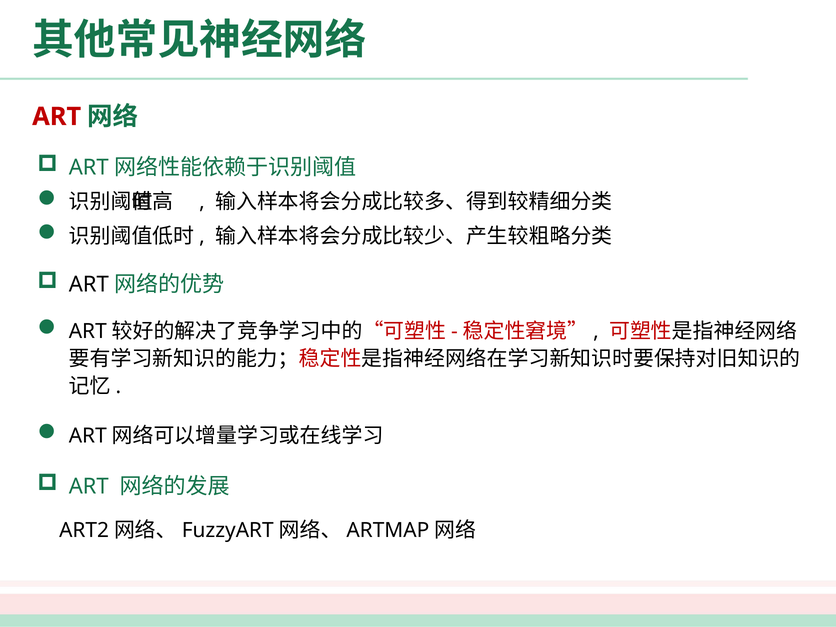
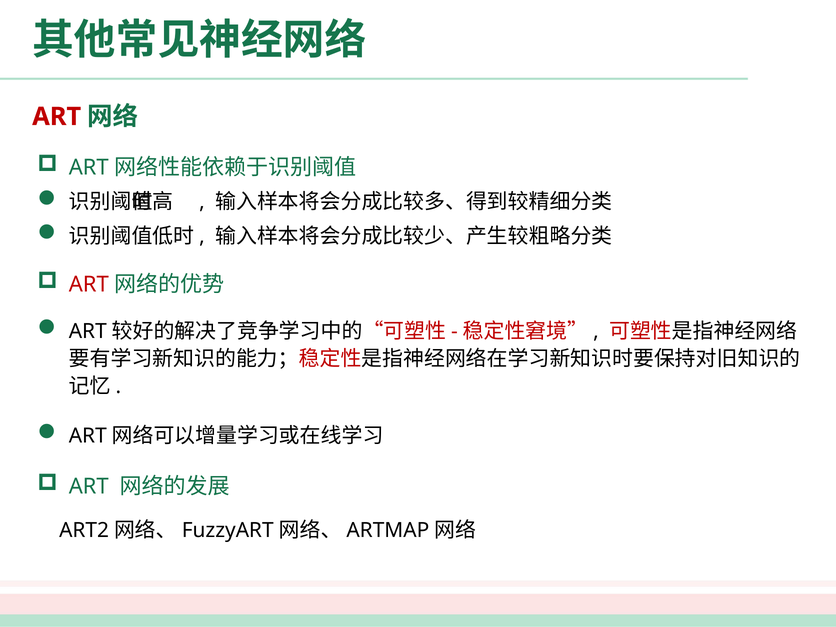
ART colour: black -> red (89, 284)
